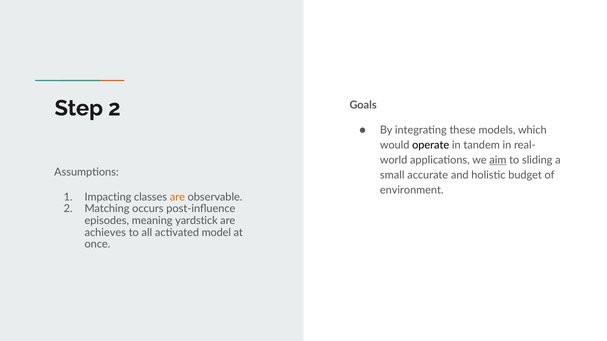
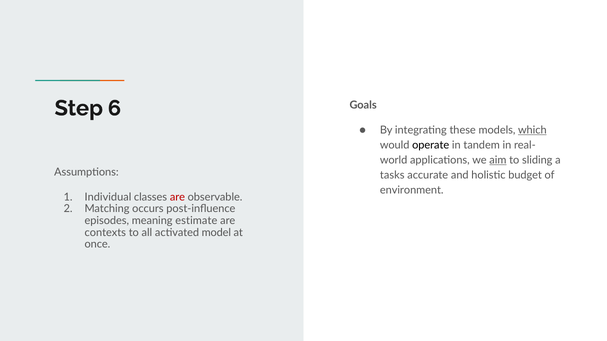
Step 2: 2 -> 6 (114, 108)
which underline: none -> present (532, 130)
small: small -> tasks (392, 175)
Impacting: Impacting -> Individual (108, 197)
are colour: orange -> red (177, 197)
yardstick: yardstick -> estimate (196, 221)
achieves: achieves -> contexts (105, 233)
